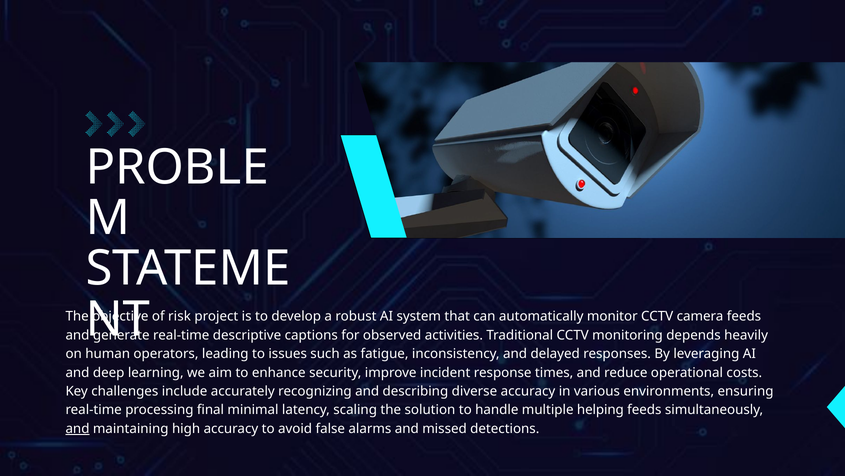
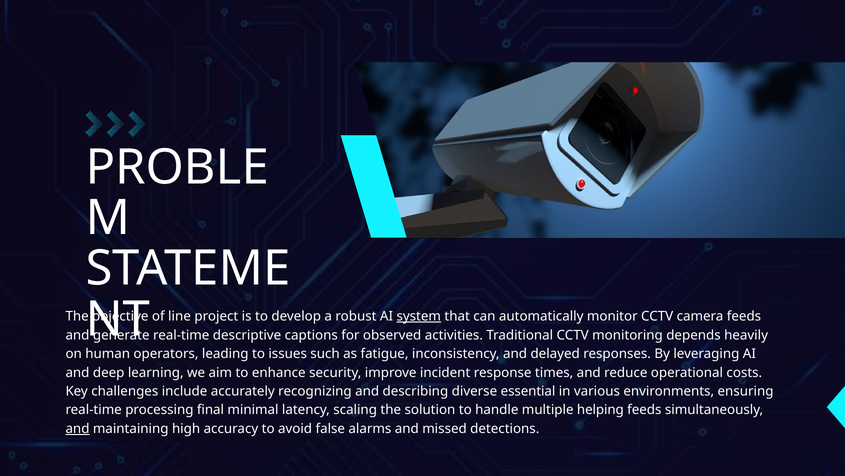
risk: risk -> line (180, 316)
system underline: none -> present (419, 316)
diverse accuracy: accuracy -> essential (528, 391)
